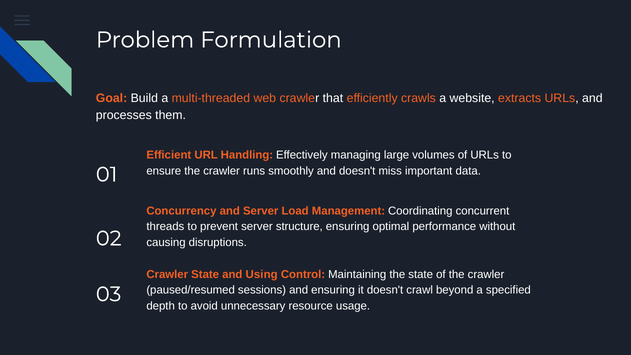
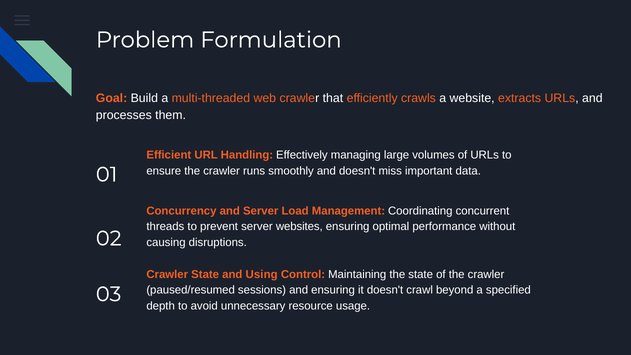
structure: structure -> websites (299, 227)
